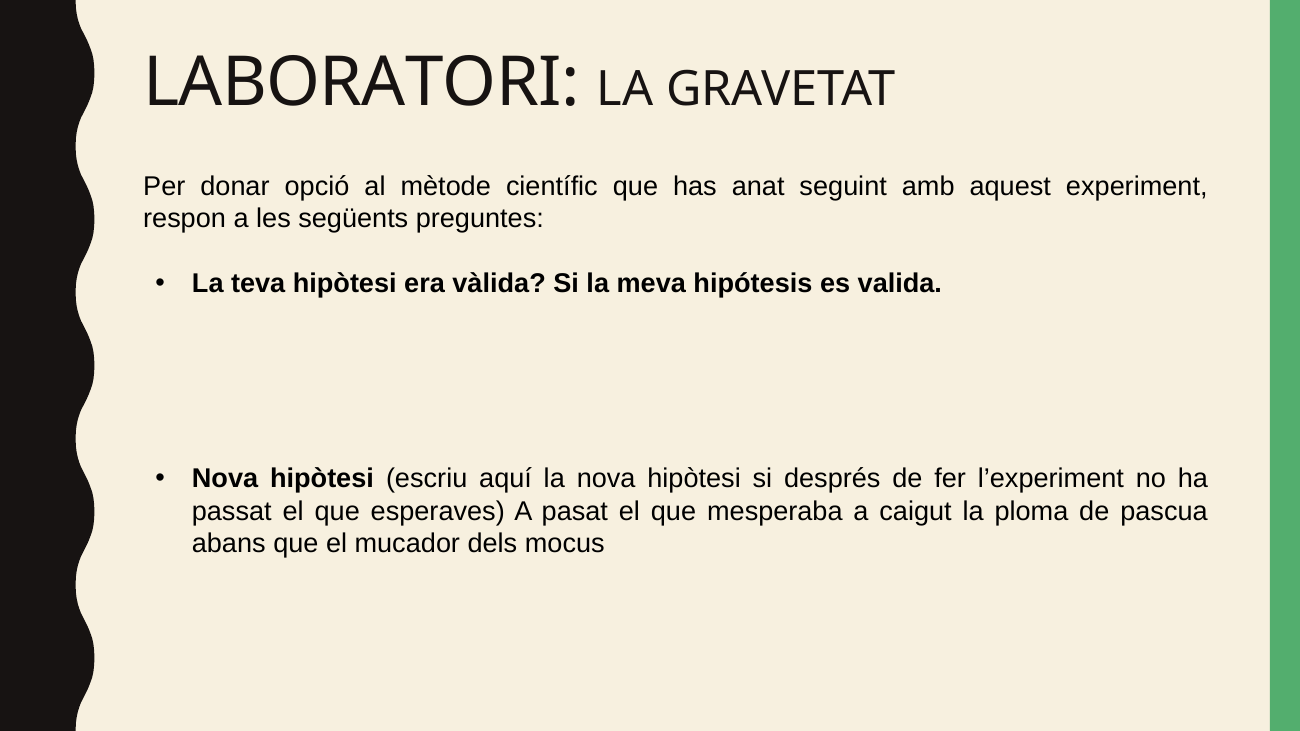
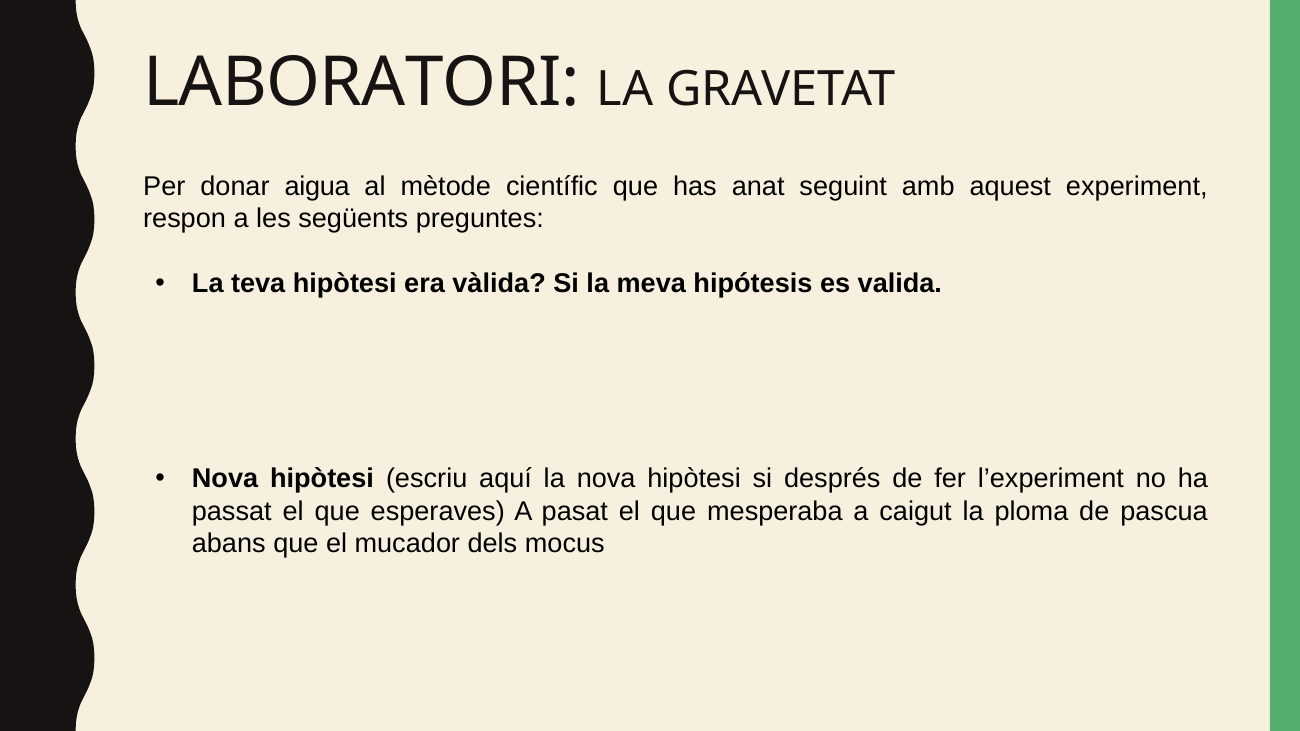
opció: opció -> aigua (317, 187)
